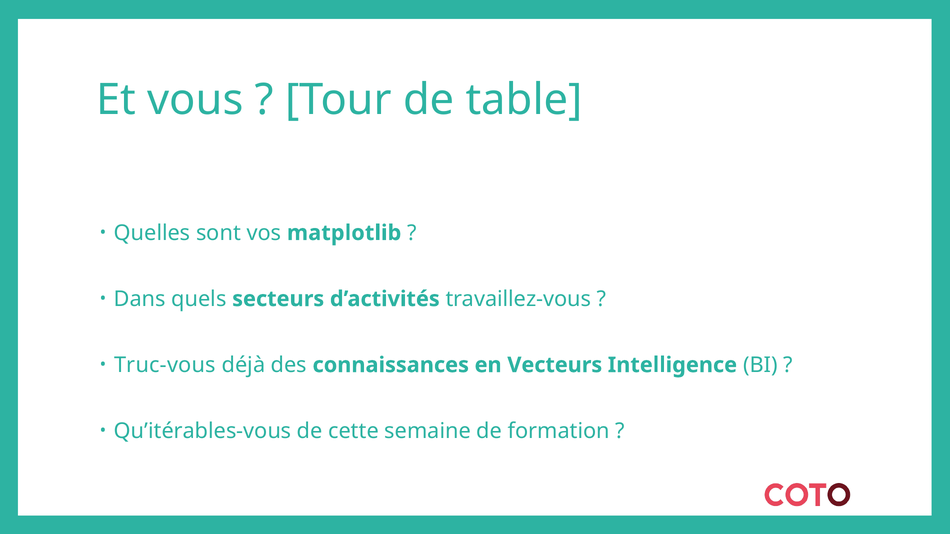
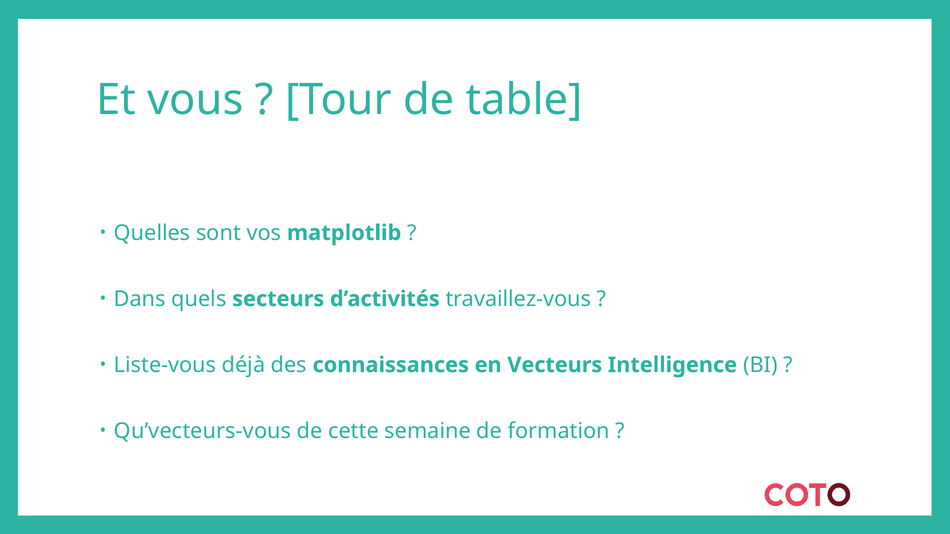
Truc-vous: Truc-vous -> Liste-vous (165, 365)
Qu’itérables-vous: Qu’itérables-vous -> Qu’vecteurs-vous (203, 431)
